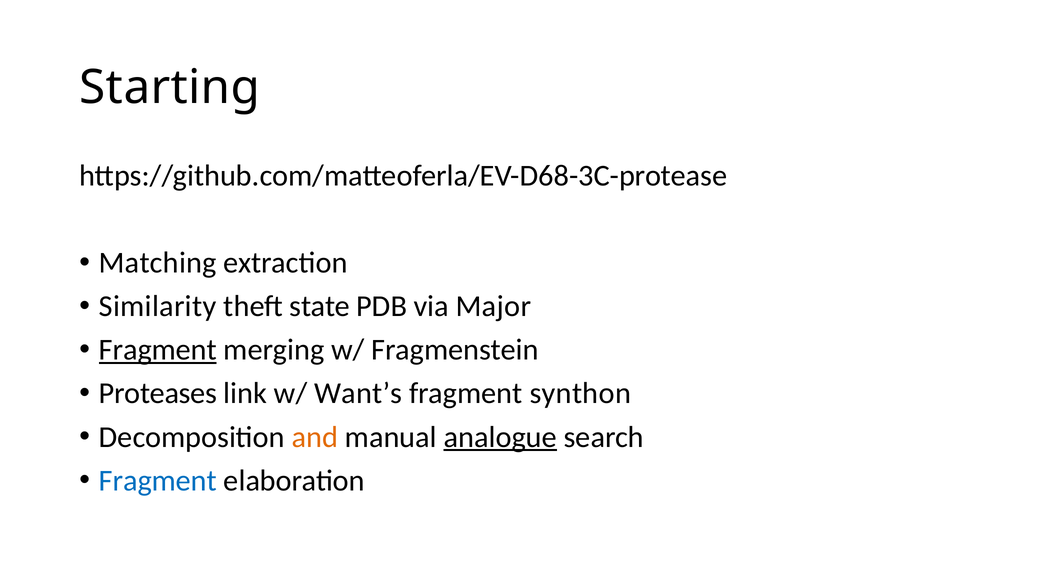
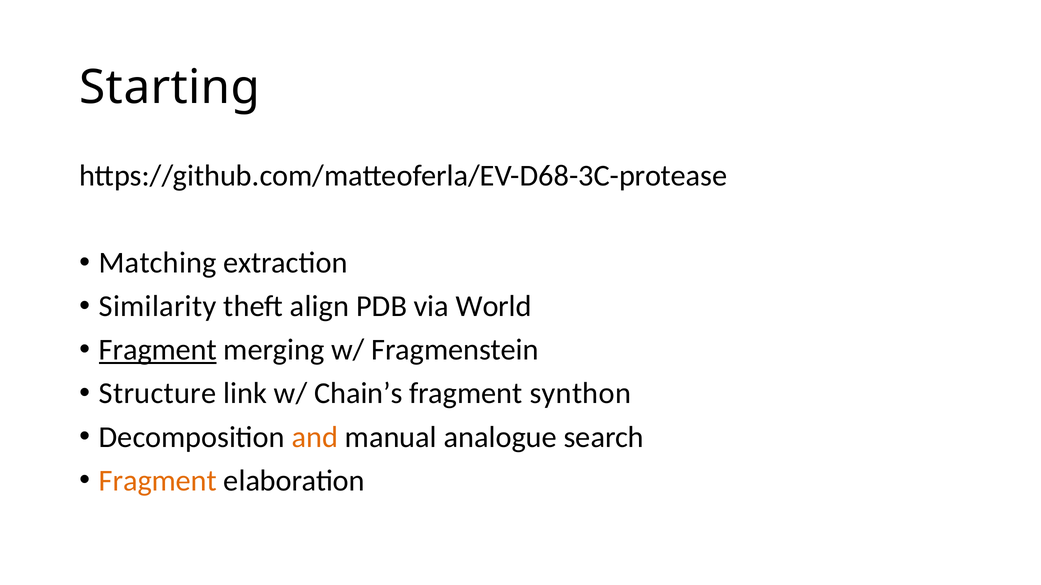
state: state -> align (320, 307)
Major: Major -> World (494, 307)
Proteases: Proteases -> Structure (158, 394)
Want’s: Want’s -> Chain’s (358, 394)
analogue underline: present -> none (500, 437)
Fragment colour: blue -> orange (158, 481)
